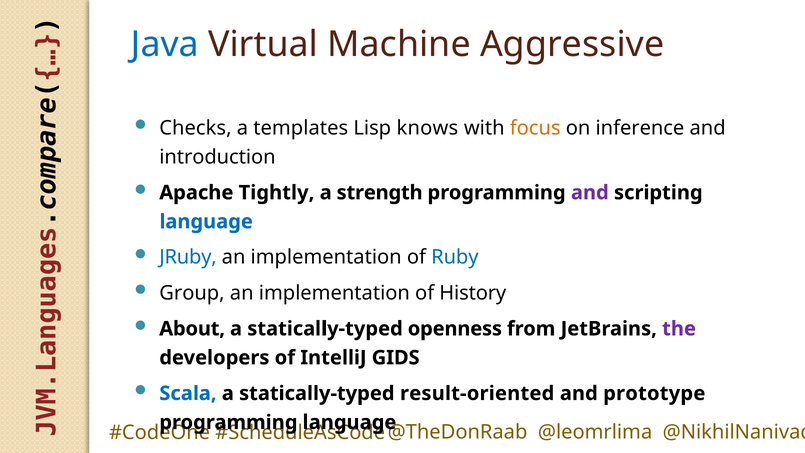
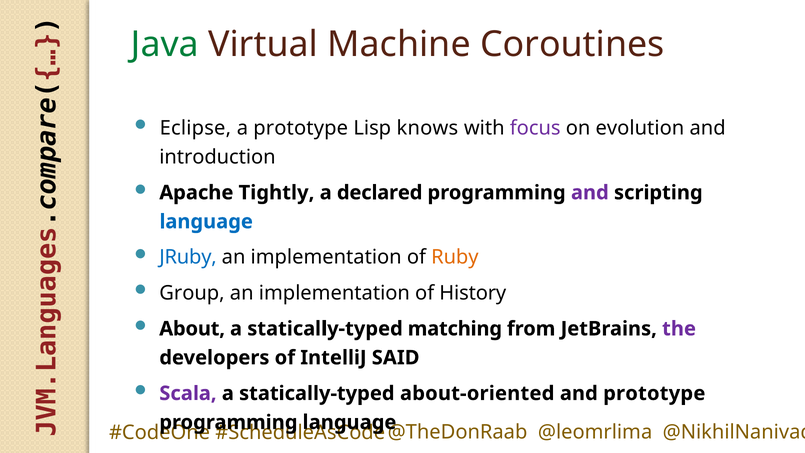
Java colour: blue -> green (165, 44)
Aggressive: Aggressive -> Coroutines (572, 44)
Checks: Checks -> Eclipse (195, 128)
a templates: templates -> prototype (301, 128)
focus colour: orange -> purple (535, 128)
inference: inference -> evolution (640, 128)
strength: strength -> declared (380, 193)
Ruby colour: blue -> orange (455, 257)
openness: openness -> matching (455, 329)
GIDS: GIDS -> SAID (396, 358)
Scala colour: blue -> purple (188, 393)
result-oriented: result-oriented -> about-oriented (477, 393)
